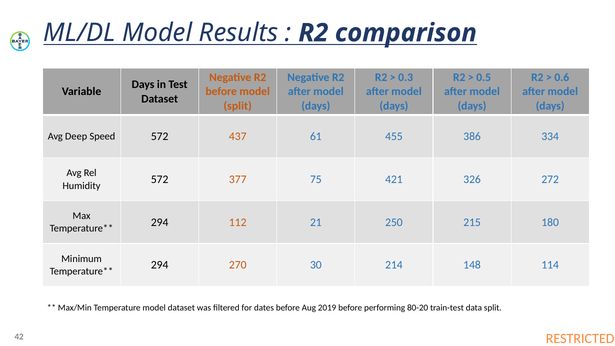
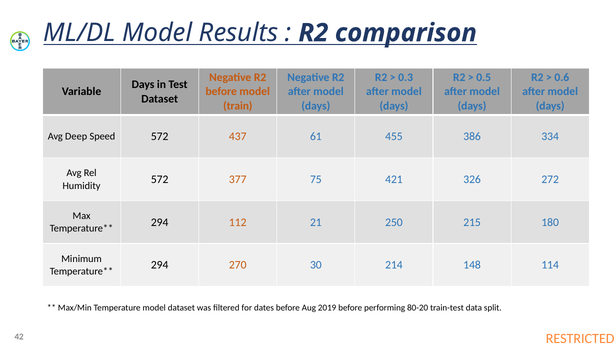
split: split -> train (238, 106)
